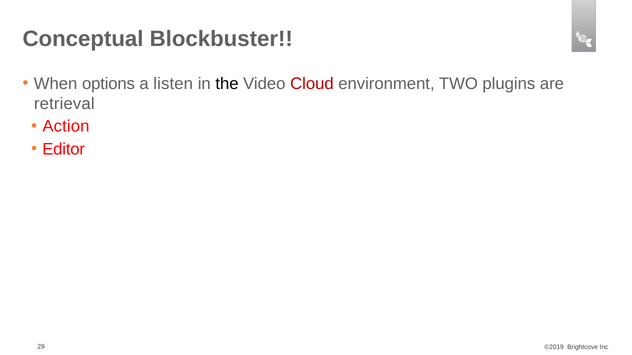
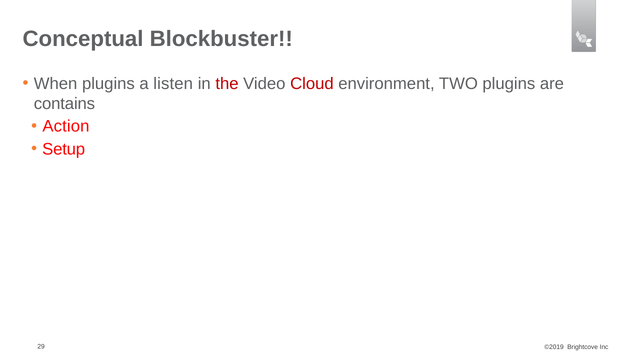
When options: options -> plugins (108, 84)
the colour: black -> red (227, 84)
retrieval: retrieval -> contains (64, 104)
Editor: Editor -> Setup (64, 149)
